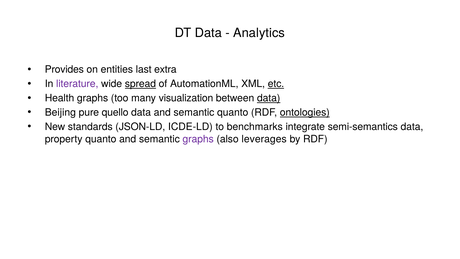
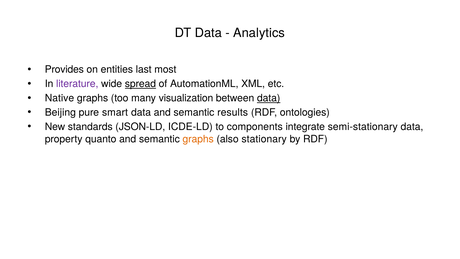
extra: extra -> most (165, 70)
etc underline: present -> none (276, 84)
Health: Health -> Native (59, 98)
quello: quello -> smart (115, 112)
semantic quanto: quanto -> results (233, 112)
ontologies underline: present -> none (305, 112)
benchmarks: benchmarks -> components (255, 127)
semi-semantics: semi-semantics -> semi-stationary (363, 127)
graphs colour: purple -> orange (198, 139)
leverages: leverages -> stationary (264, 139)
